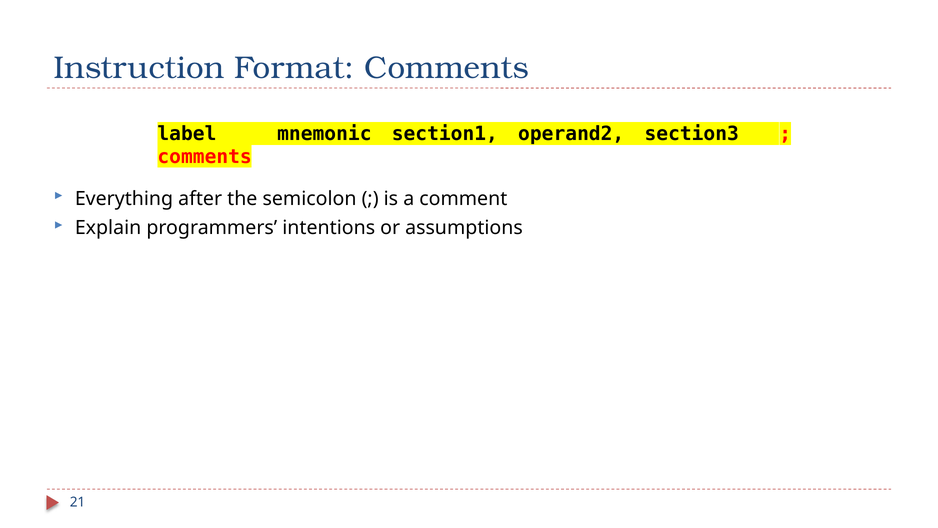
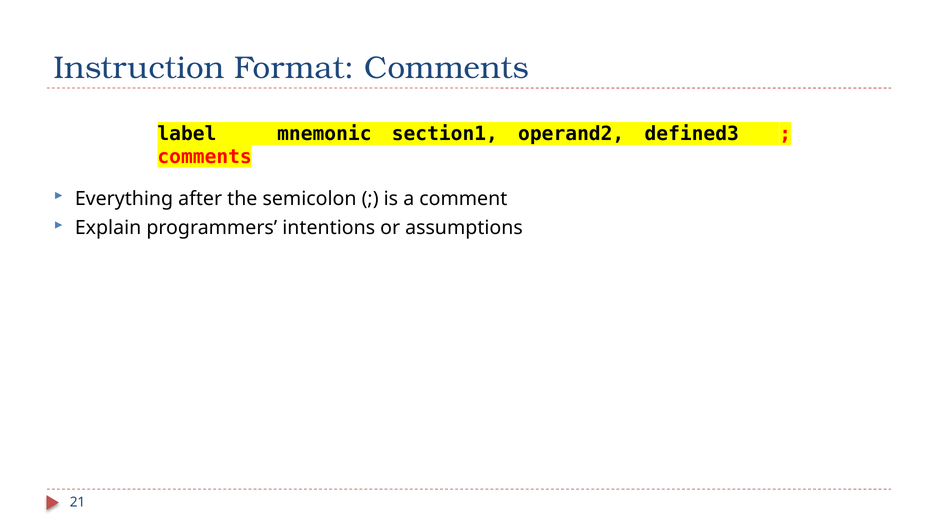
section3: section3 -> defined3 (692, 134)
